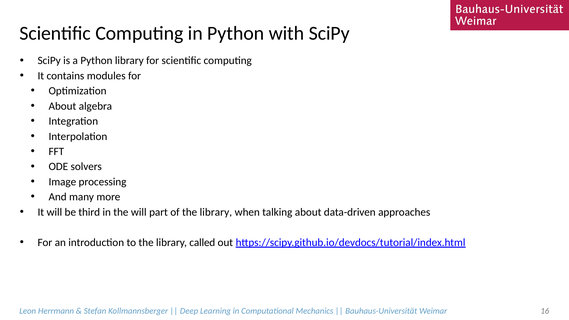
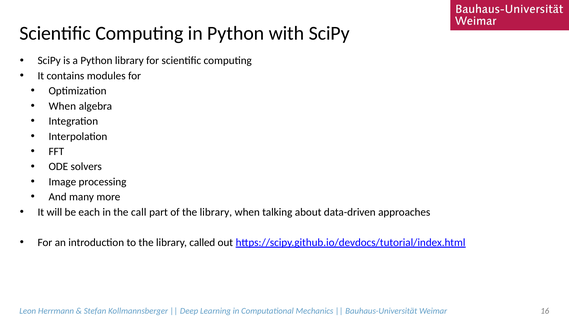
About: About -> When (62, 106)
third: third -> each (89, 212)
the will: will -> call (139, 212)
